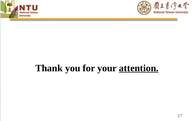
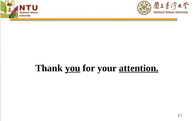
you underline: none -> present (73, 68)
